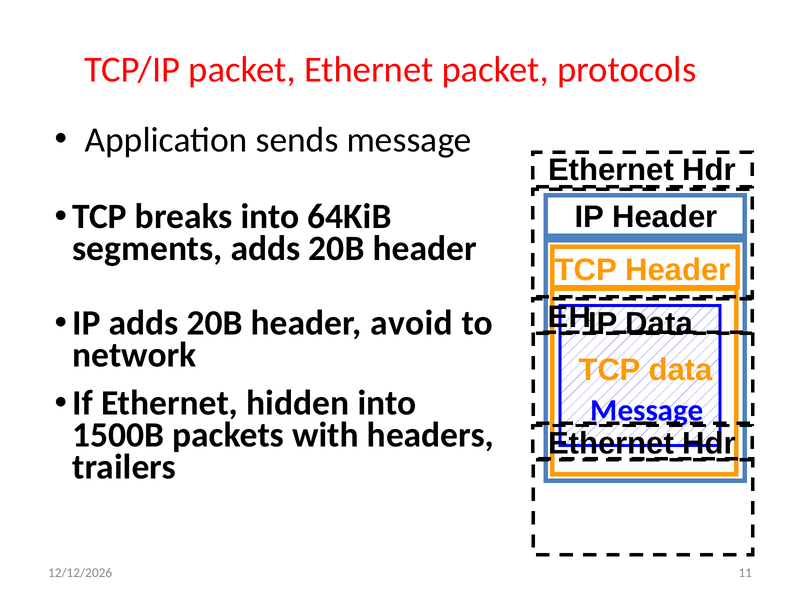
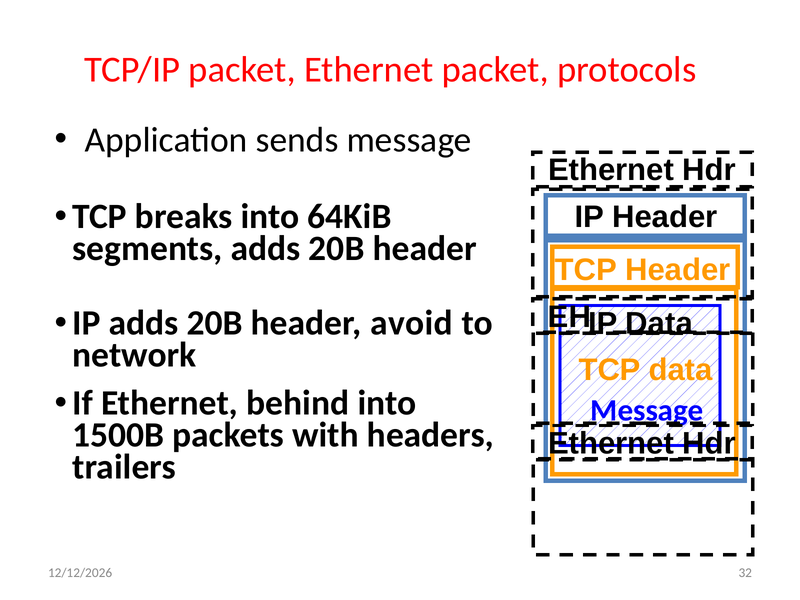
hidden: hidden -> behind (298, 403)
11: 11 -> 32 (745, 573)
